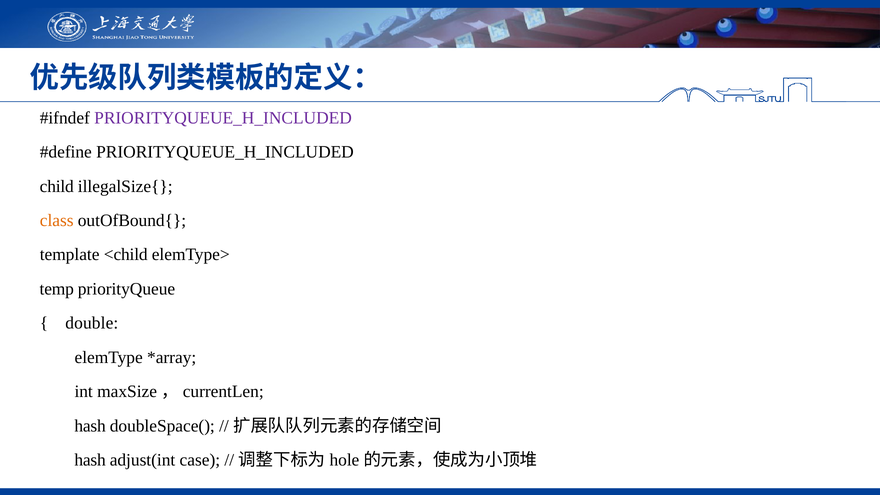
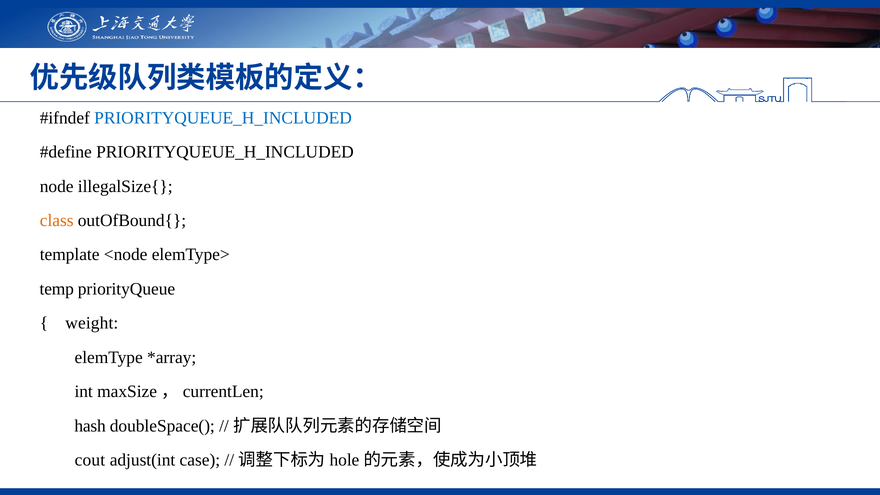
PRIORITYQUEUE_H_INCLUDED colour: purple -> blue (223, 118)
child: child -> node (57, 186)
<child: <child -> <node (126, 255)
double: double -> weight (92, 323)
hash: hash -> cout (90, 460)
